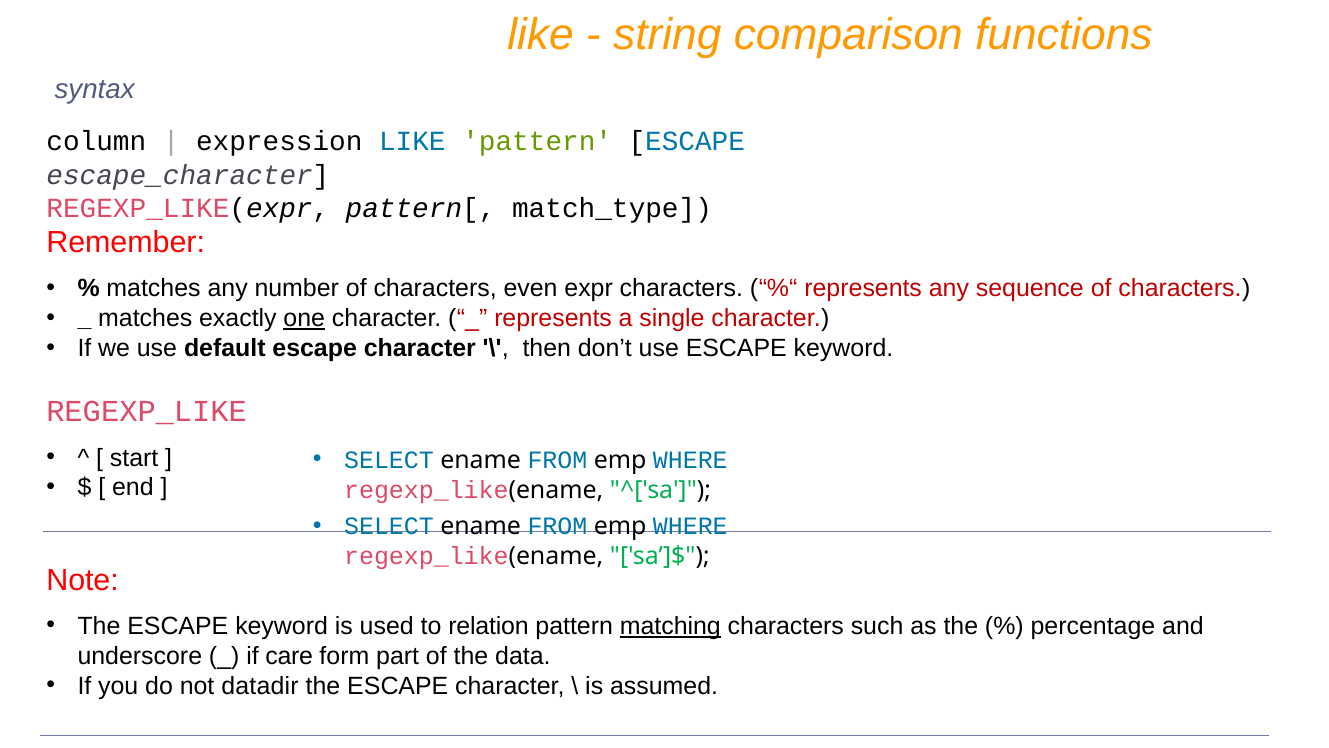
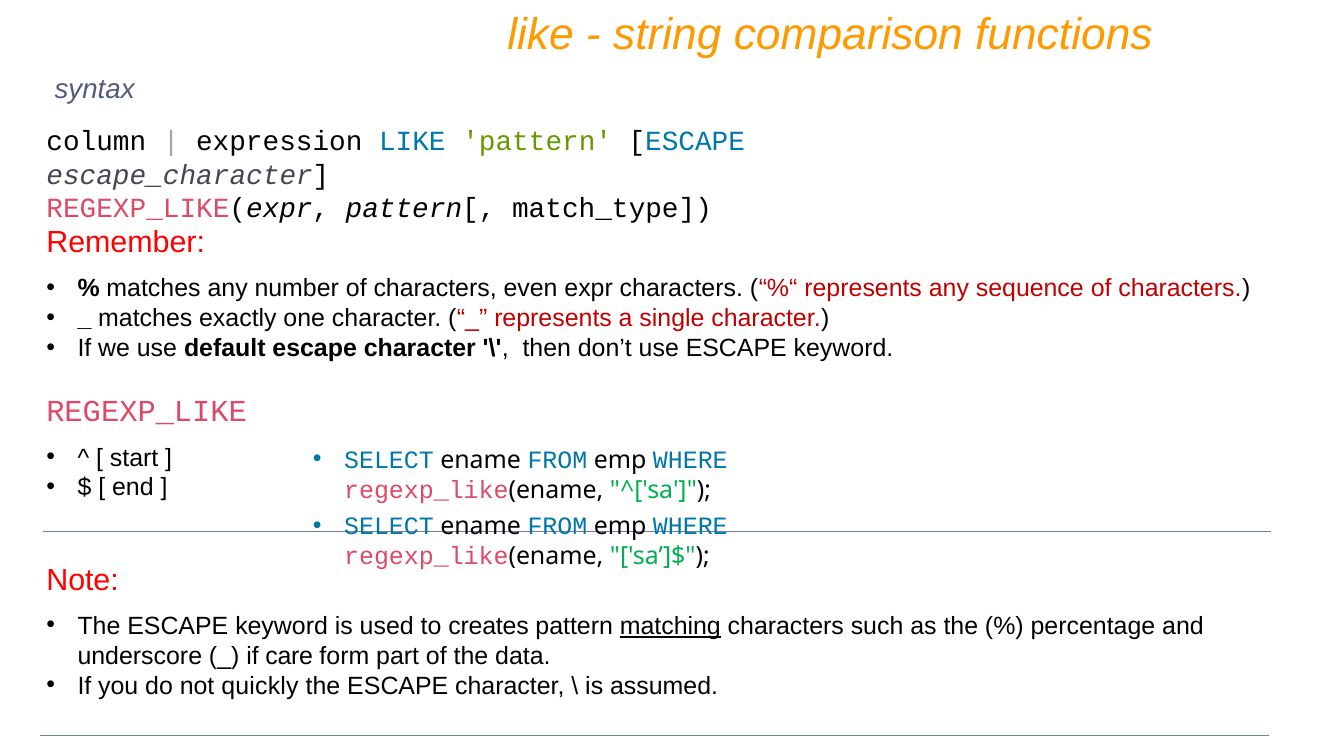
one underline: present -> none (304, 318)
relation: relation -> creates (488, 626)
datadir: datadir -> quickly (260, 686)
